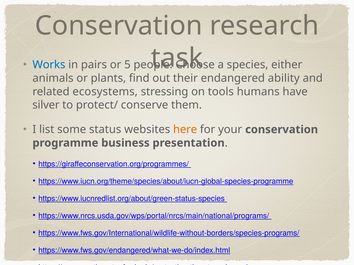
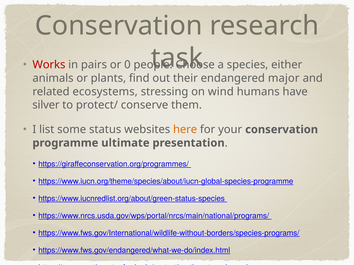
Works colour: blue -> red (49, 65)
5: 5 -> 0 (127, 65)
ability: ability -> major (284, 78)
tools: tools -> wind (221, 92)
business: business -> ultimate (125, 143)
